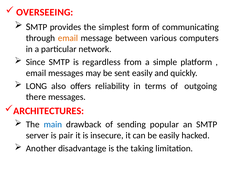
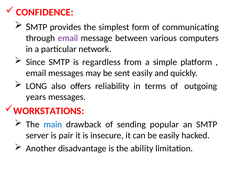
OVERSEEING: OVERSEEING -> CONFIDENCE (45, 12)
email colour: orange -> purple (68, 38)
there: there -> years (36, 97)
ARCHITECTURES: ARCHITECTURES -> WORKSTATIONS (49, 111)
taking: taking -> ability (142, 148)
